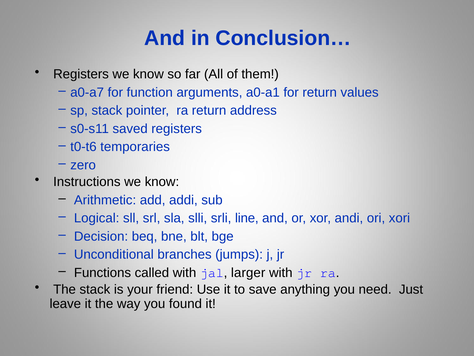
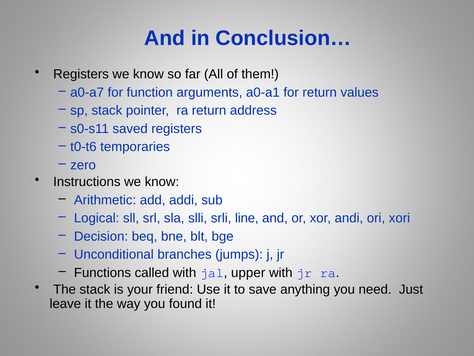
larger: larger -> upper (248, 272)
